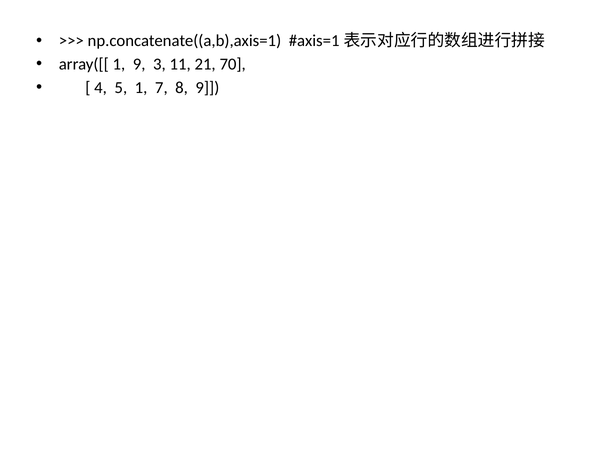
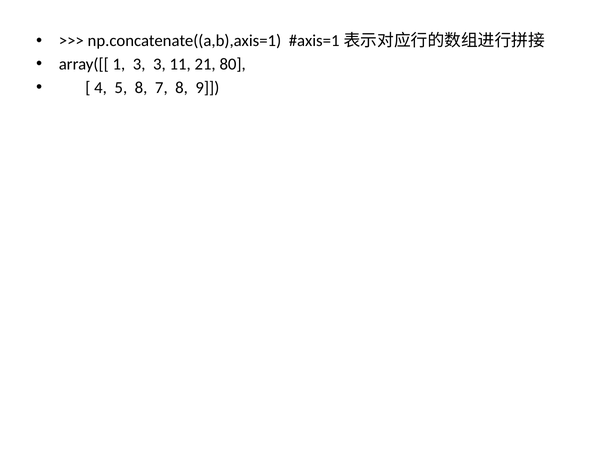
1 9: 9 -> 3 (139, 64)
70: 70 -> 80 (233, 64)
5 1: 1 -> 8 (141, 88)
